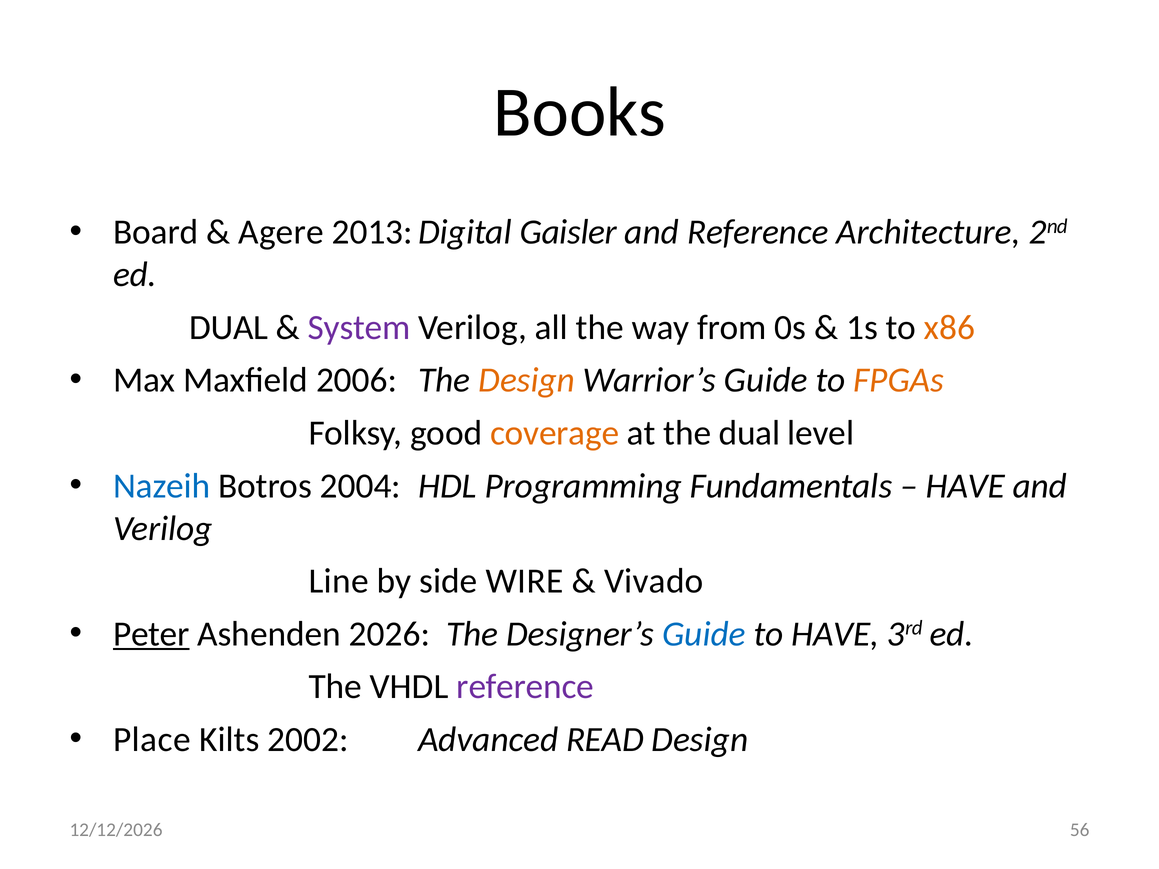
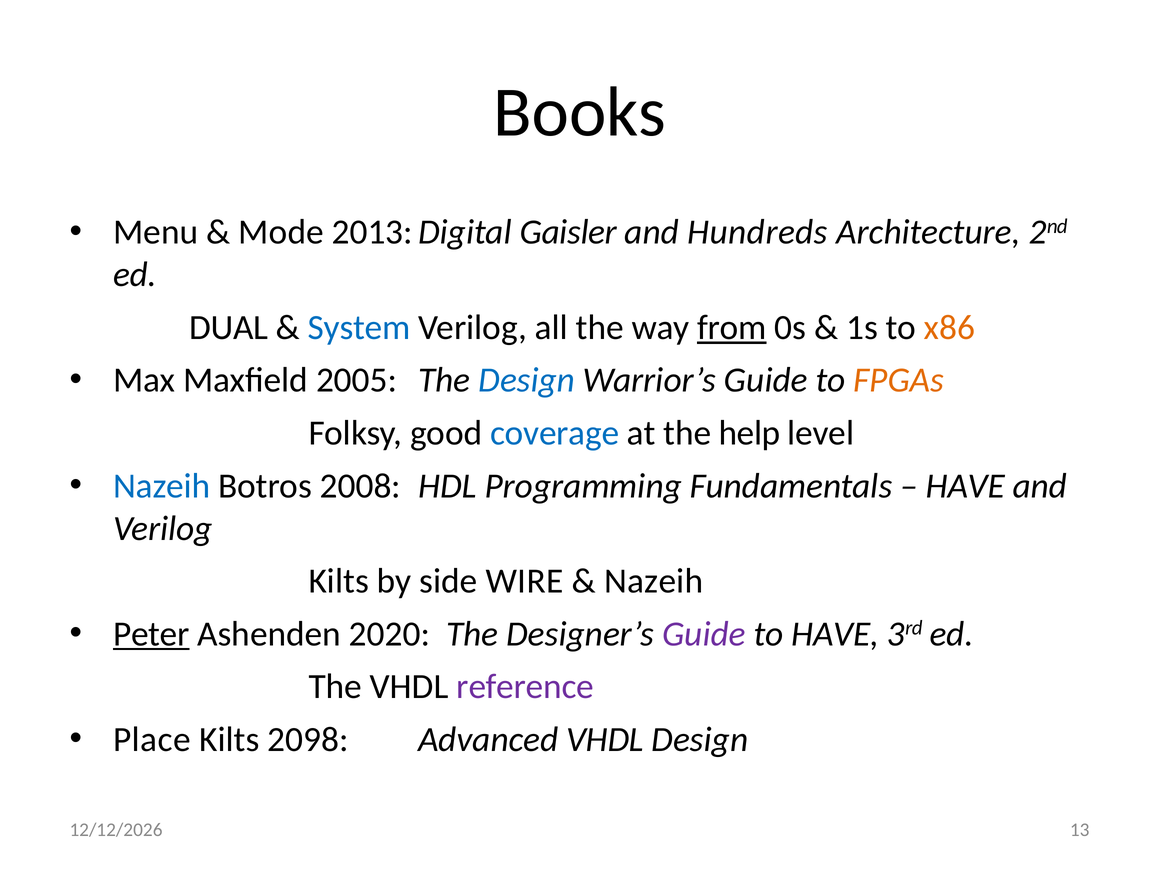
Board: Board -> Menu (156, 232)
Agere: Agere -> Mode (281, 232)
and Reference: Reference -> Hundreds (758, 232)
System colour: purple -> blue (359, 328)
from underline: none -> present (732, 328)
2006: 2006 -> 2005 (357, 380)
Design colour: orange -> blue (527, 380)
coverage colour: orange -> blue (555, 433)
the dual: dual -> help (750, 433)
2004: 2004 -> 2008 (360, 486)
Line: Line -> Kilts (339, 581)
Vivado: Vivado -> Nazeih (654, 581)
2026: 2026 -> 2020 (389, 634)
Guide colour: blue -> purple (704, 634)
2002: 2002 -> 2098 (308, 740)
Advanced READ: READ -> VHDL (605, 740)
56: 56 -> 13 (1080, 830)
